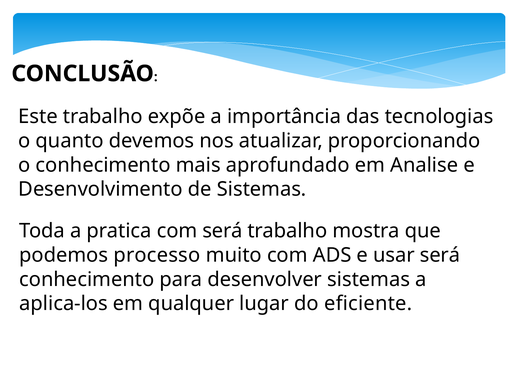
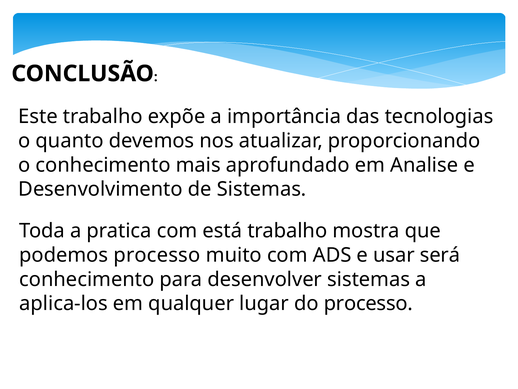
com será: será -> está (222, 231)
do eficiente: eficiente -> processo (368, 303)
